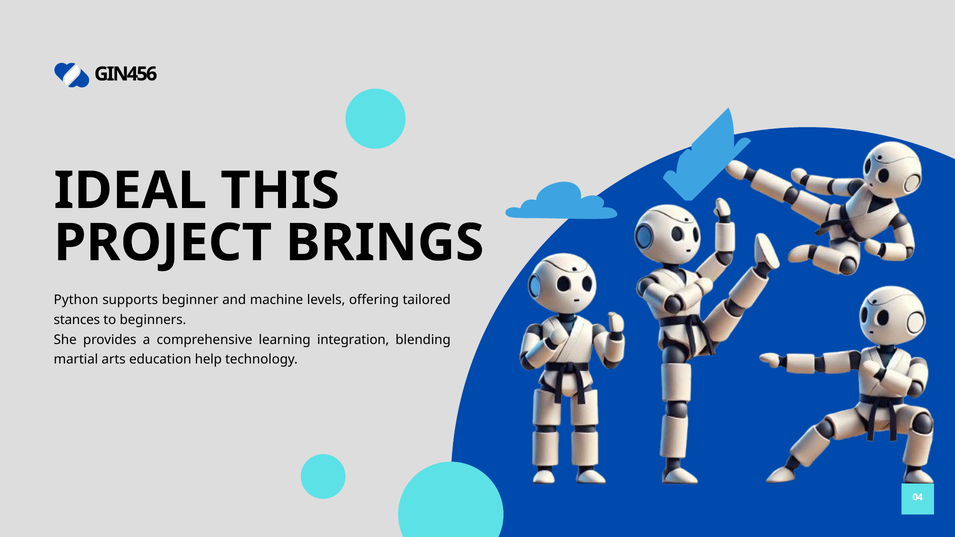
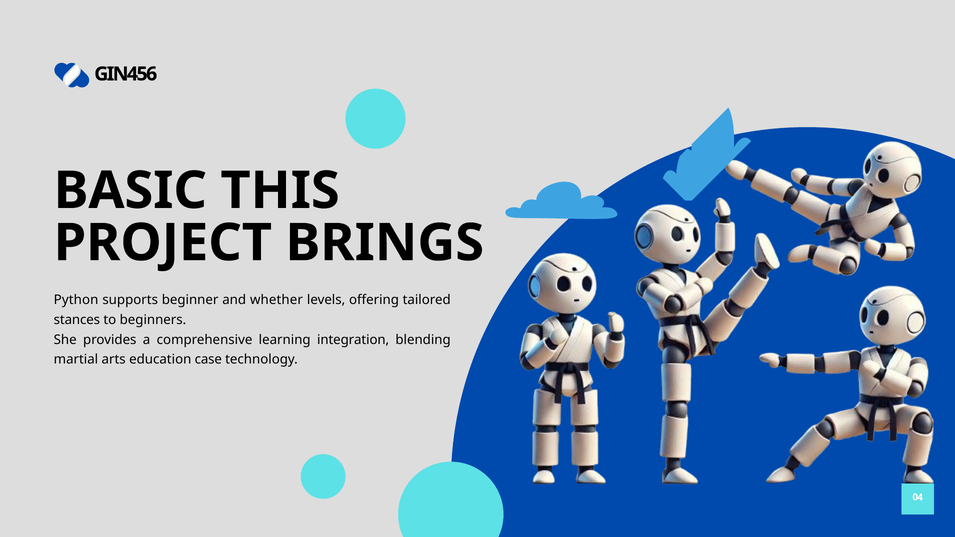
IDEAL: IDEAL -> BASIC (130, 191)
machine: machine -> whether (276, 300)
help: help -> case (208, 360)
